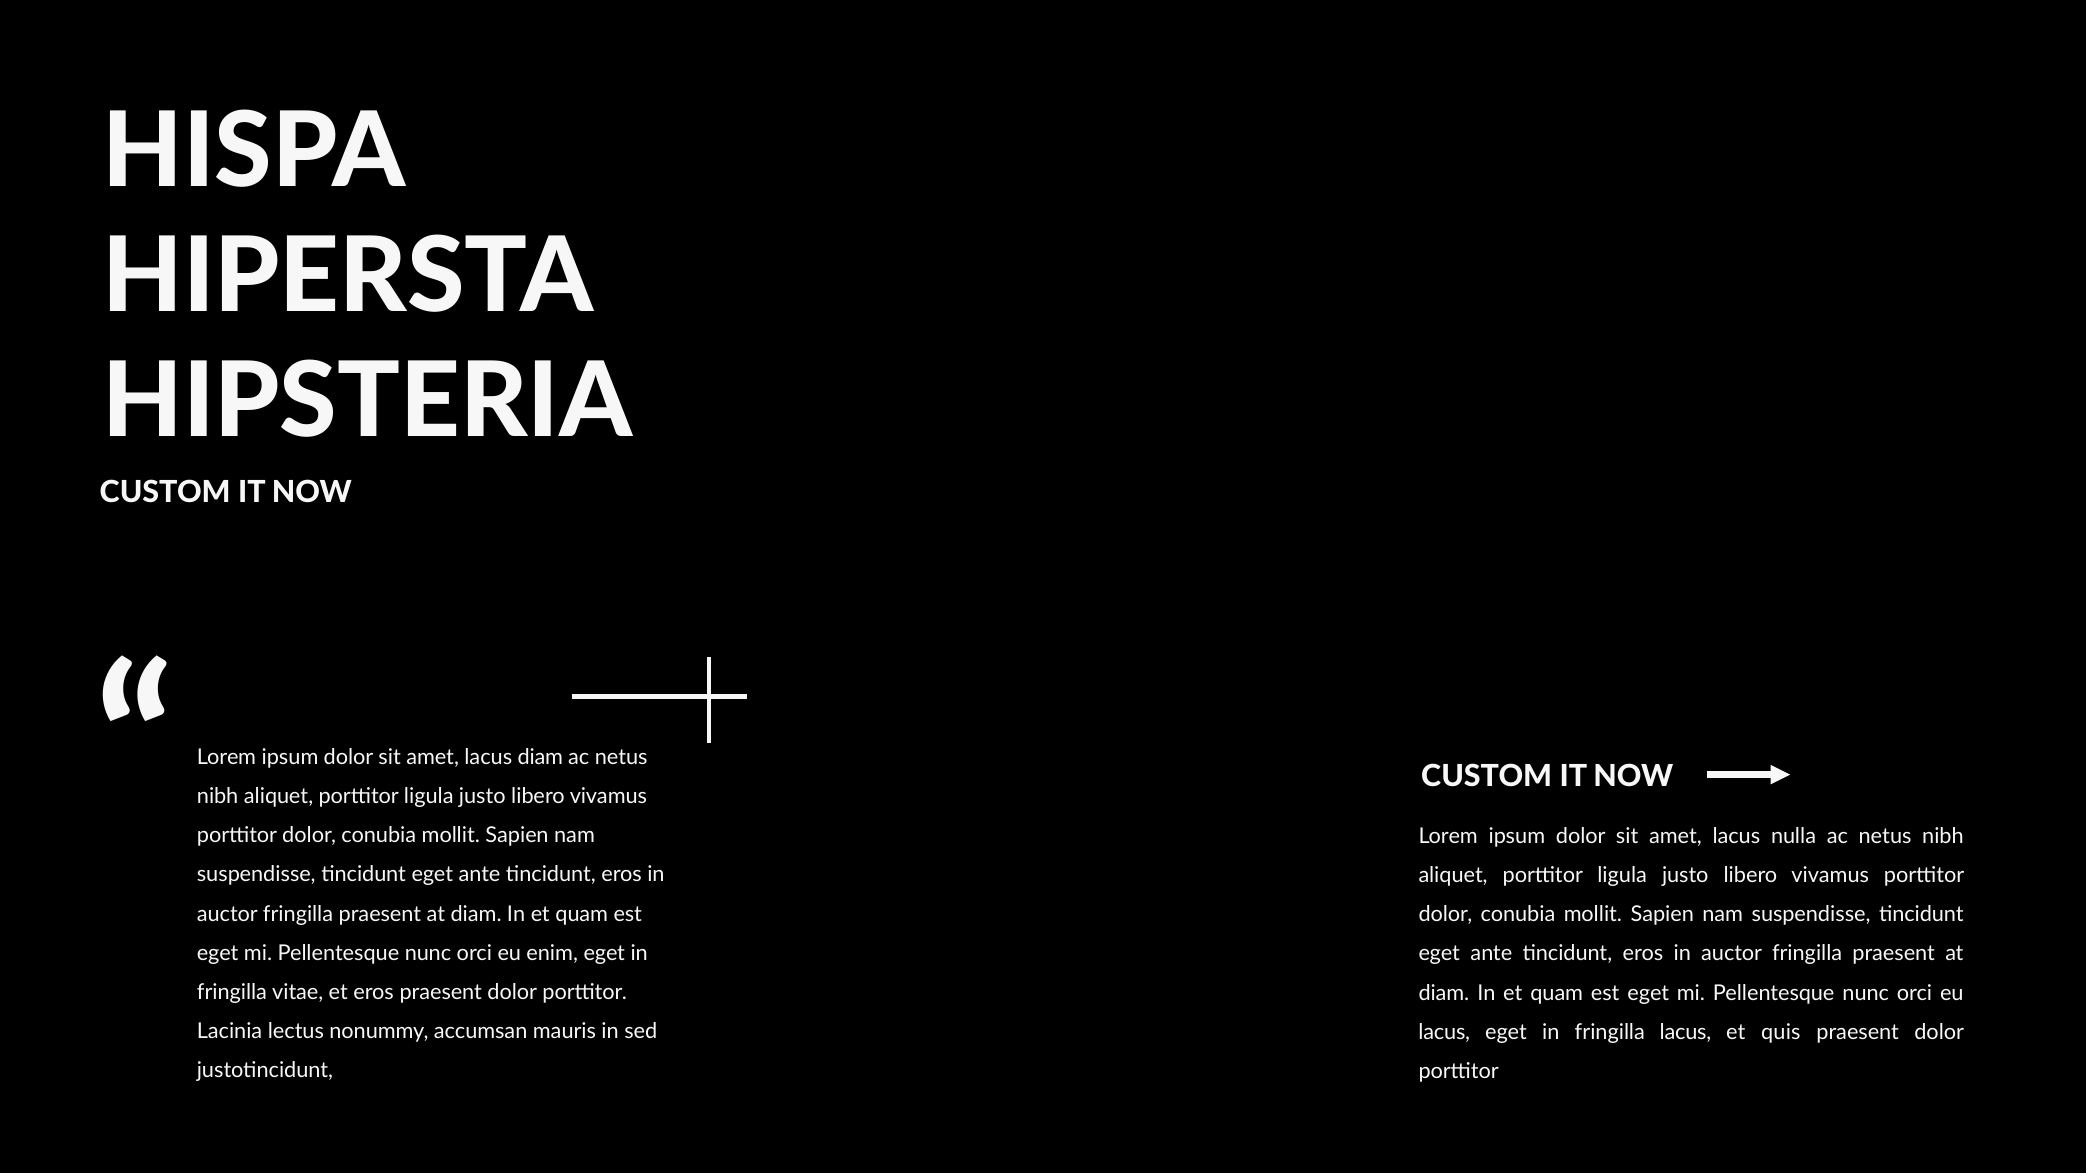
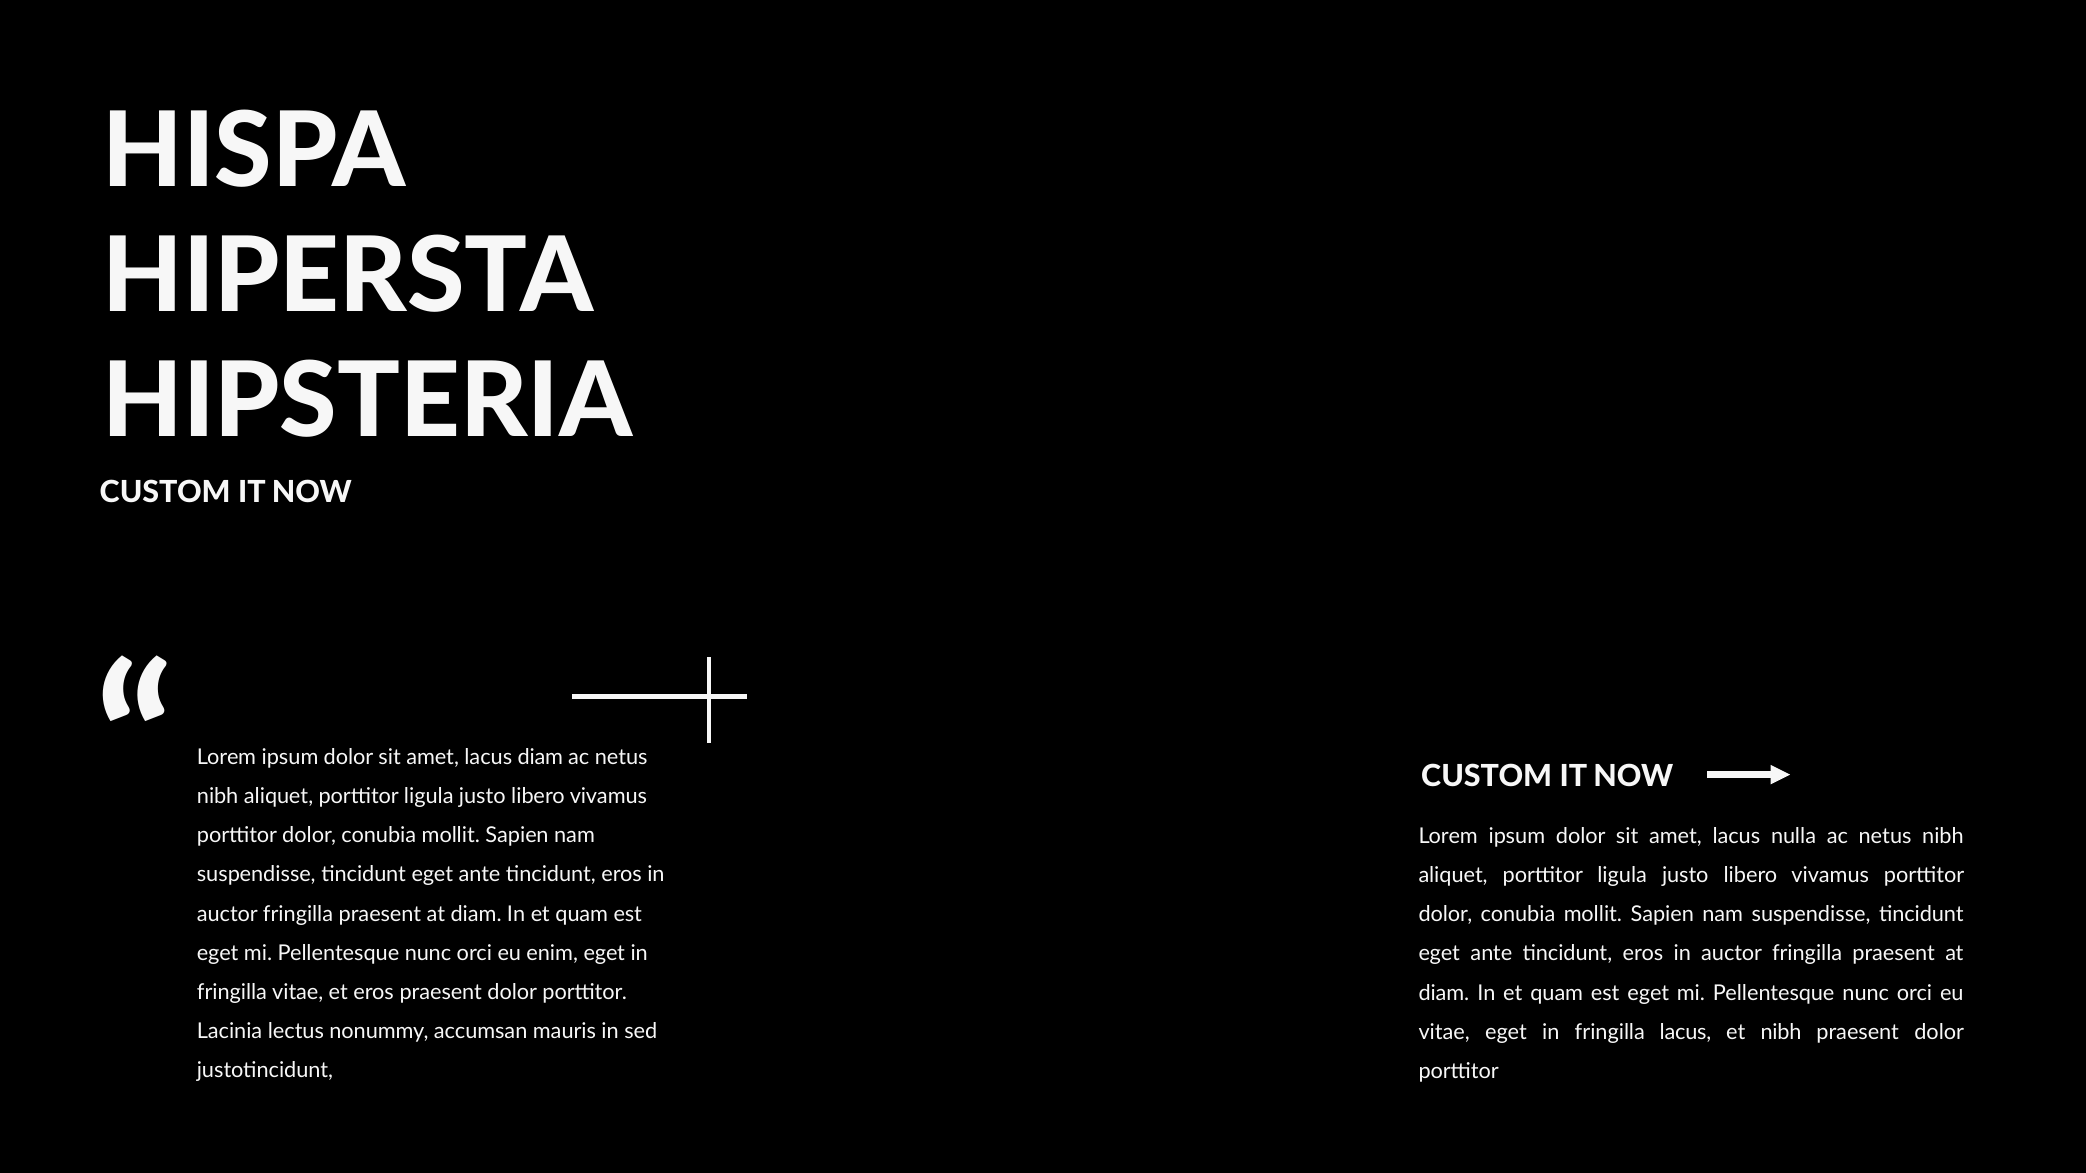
lacus: lacus -> vitae (1444, 1032)
et quis: quis -> nibh (1781, 1032)
